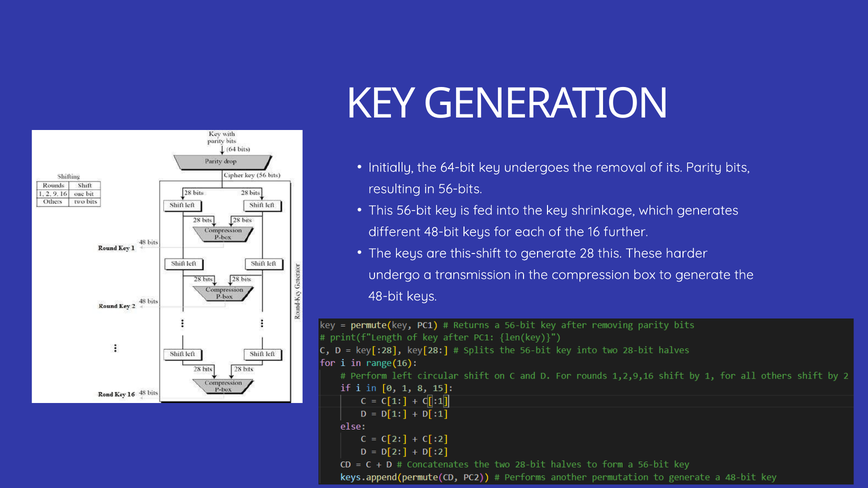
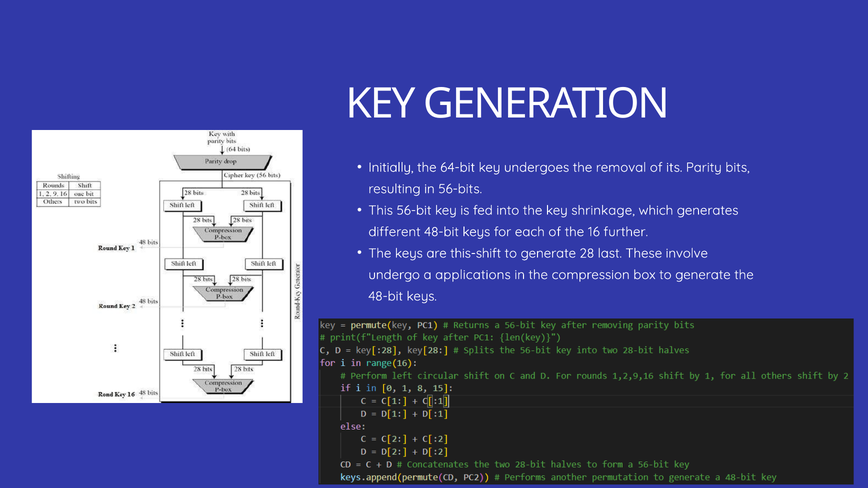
28 this: this -> last (610, 253)
harder: harder -> involve (687, 253)
transmission: transmission -> applications (473, 275)
